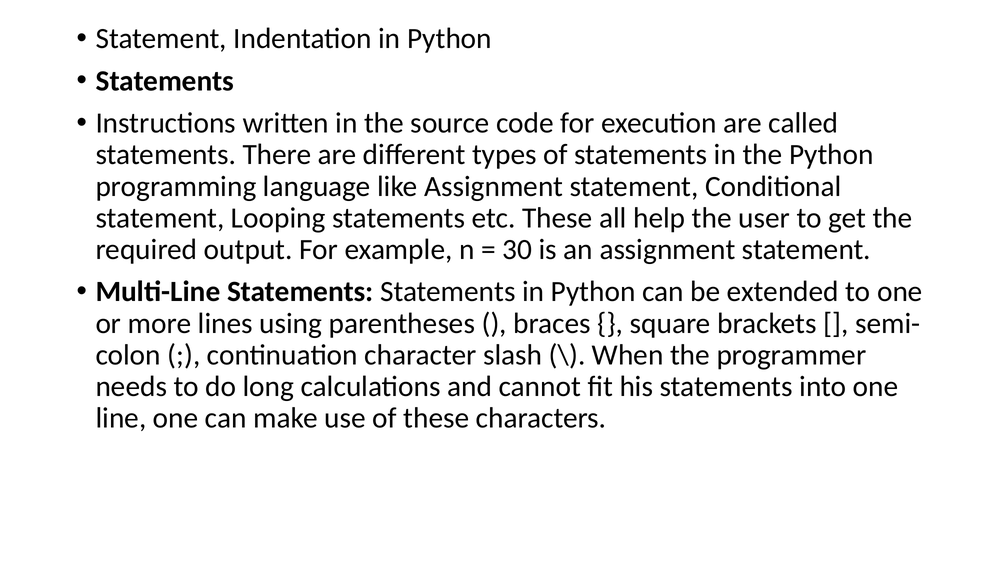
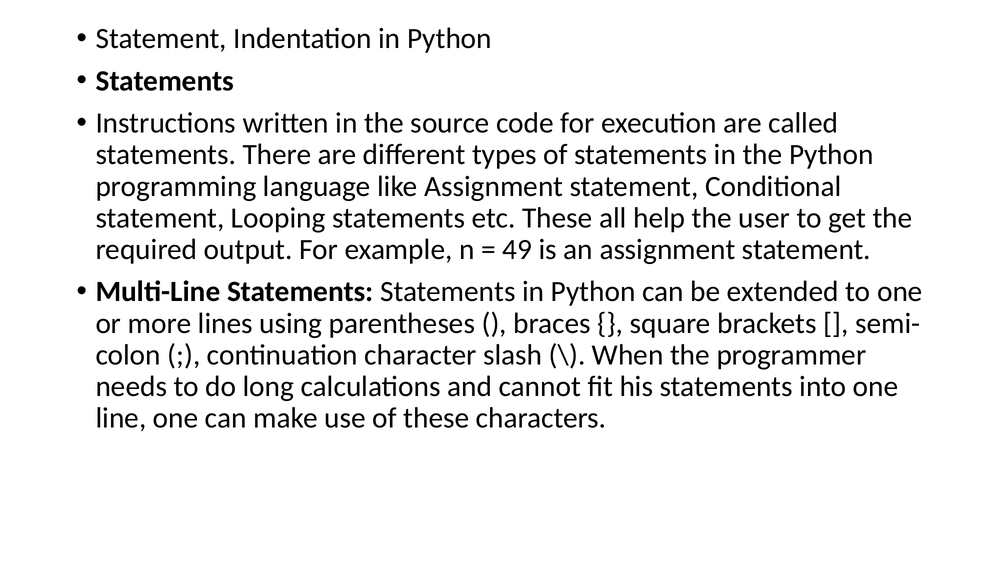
30: 30 -> 49 (517, 250)
